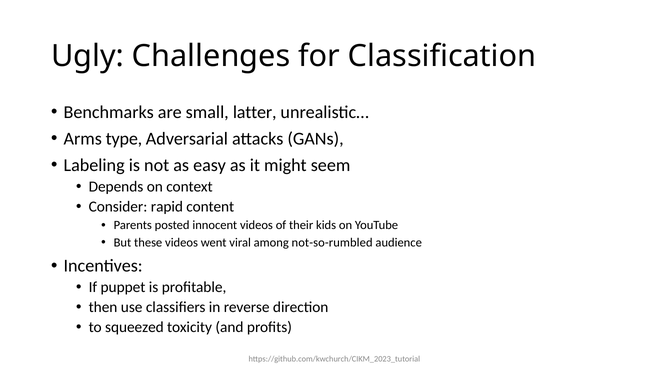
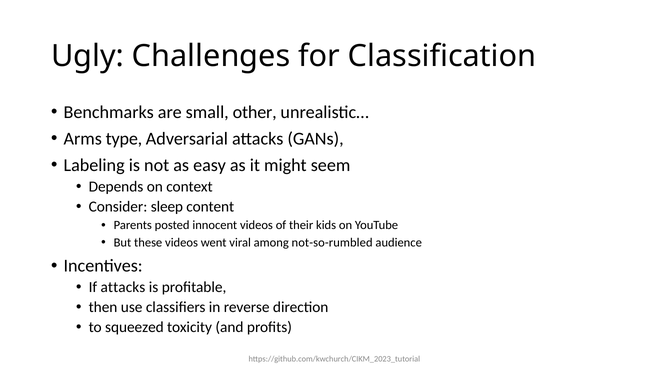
latter: latter -> other (255, 112)
rapid: rapid -> sleep (167, 207)
If puppet: puppet -> attacks (123, 288)
